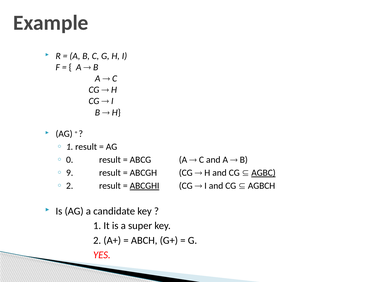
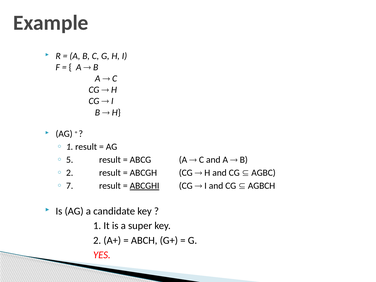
0: 0 -> 5 (70, 160)
9: 9 -> 2 (70, 173)
AGBC underline: present -> none (263, 173)
2: 2 -> 7 (70, 186)
